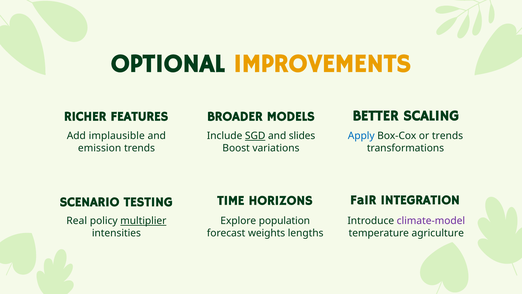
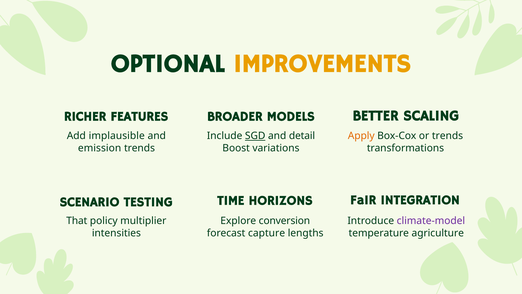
slides: slides -> detail (302, 136)
Apply colour: blue -> orange (361, 136)
Real: Real -> That (77, 221)
multiplier underline: present -> none (143, 221)
population: population -> conversion (284, 221)
weights: weights -> capture (267, 233)
